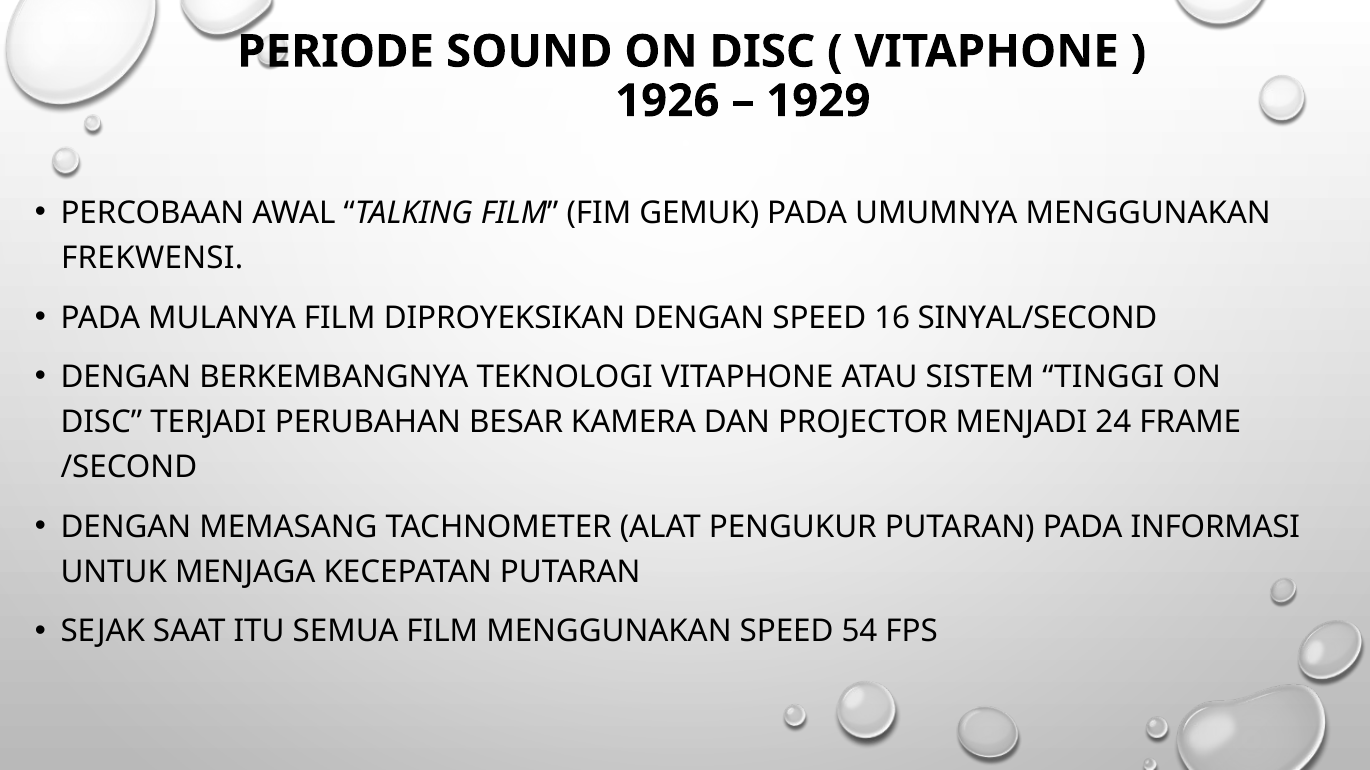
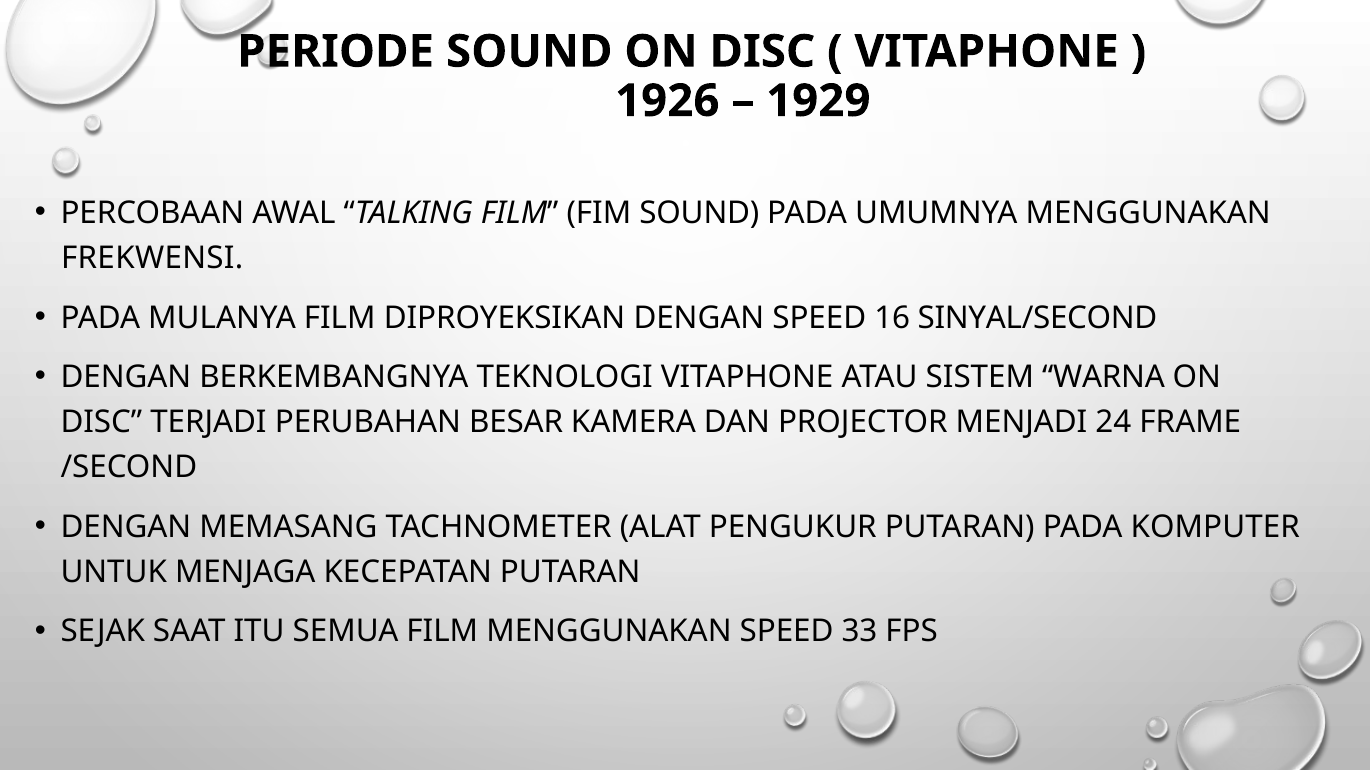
FIM GEMUK: GEMUK -> SOUND (699, 214)
TINGGI: TINGGI -> WARNA (1103, 378)
INFORMASI: INFORMASI -> KOMPUTER (1215, 527)
54: 54 -> 33 (859, 632)
